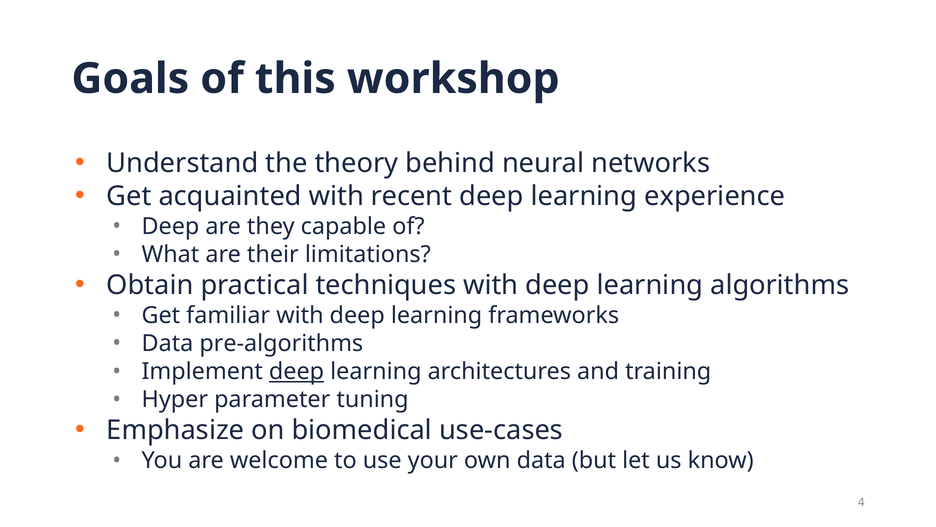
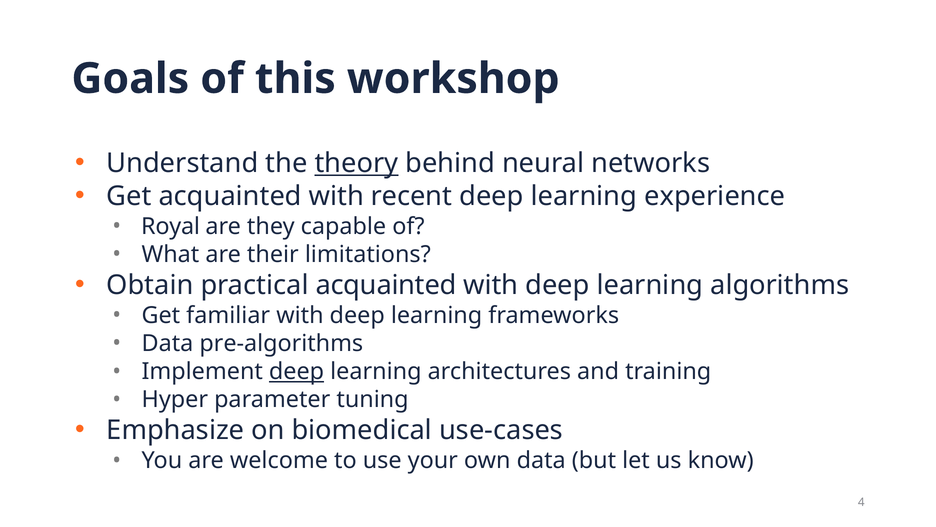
theory underline: none -> present (356, 163)
Deep: Deep -> Royal (171, 226)
practical techniques: techniques -> acquainted (386, 285)
